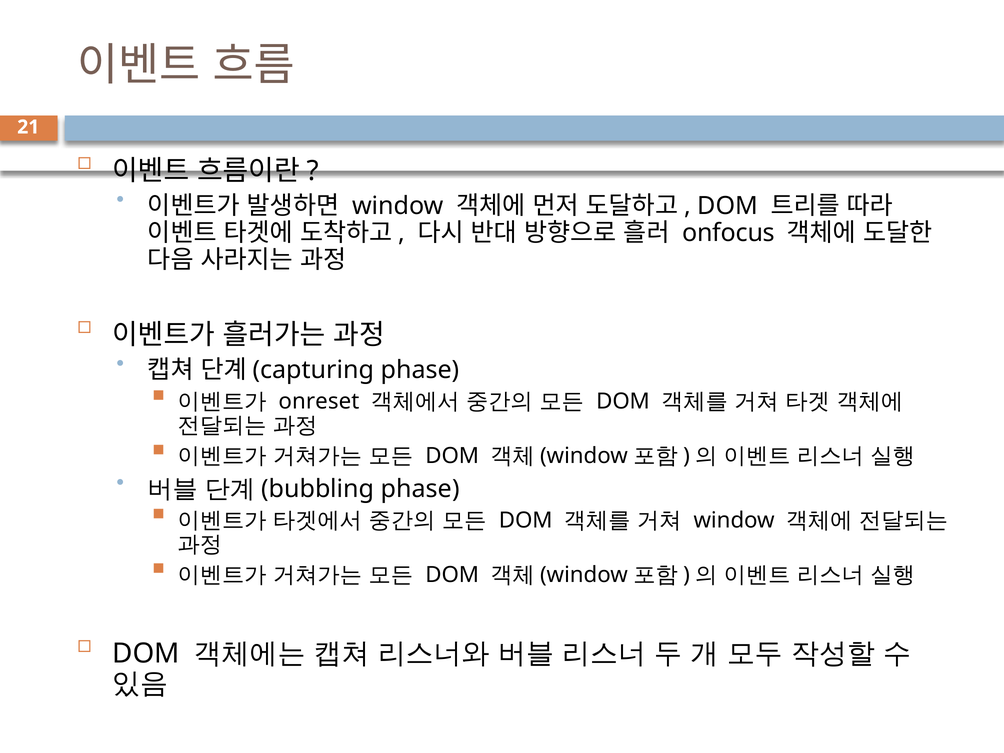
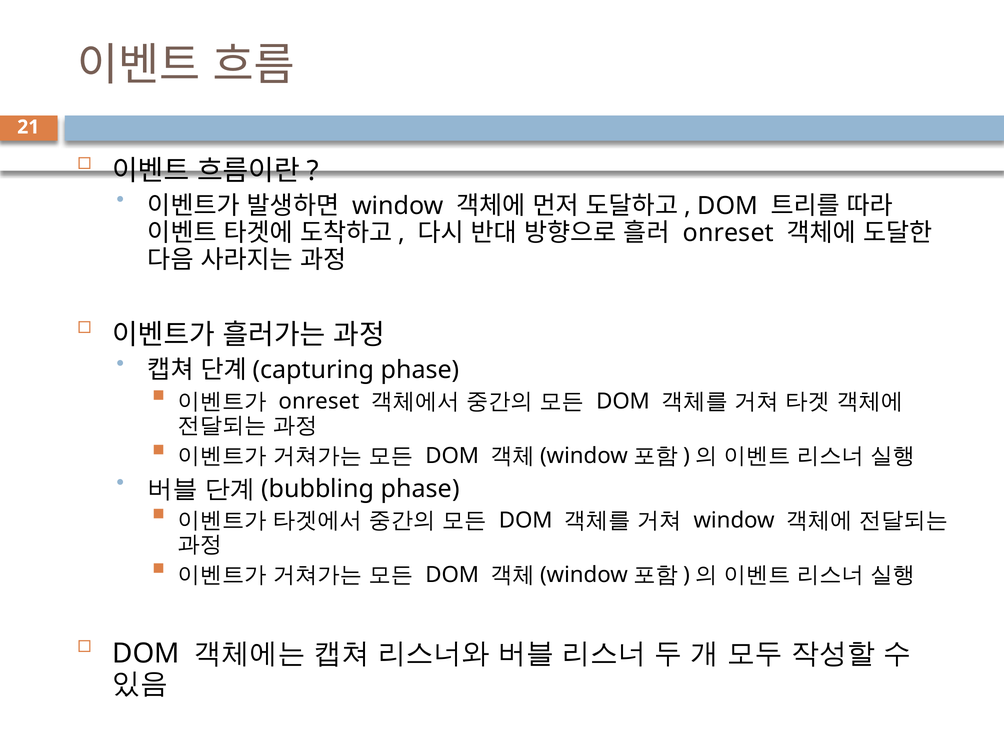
onfocus: onfocus -> onreset (728, 233)
